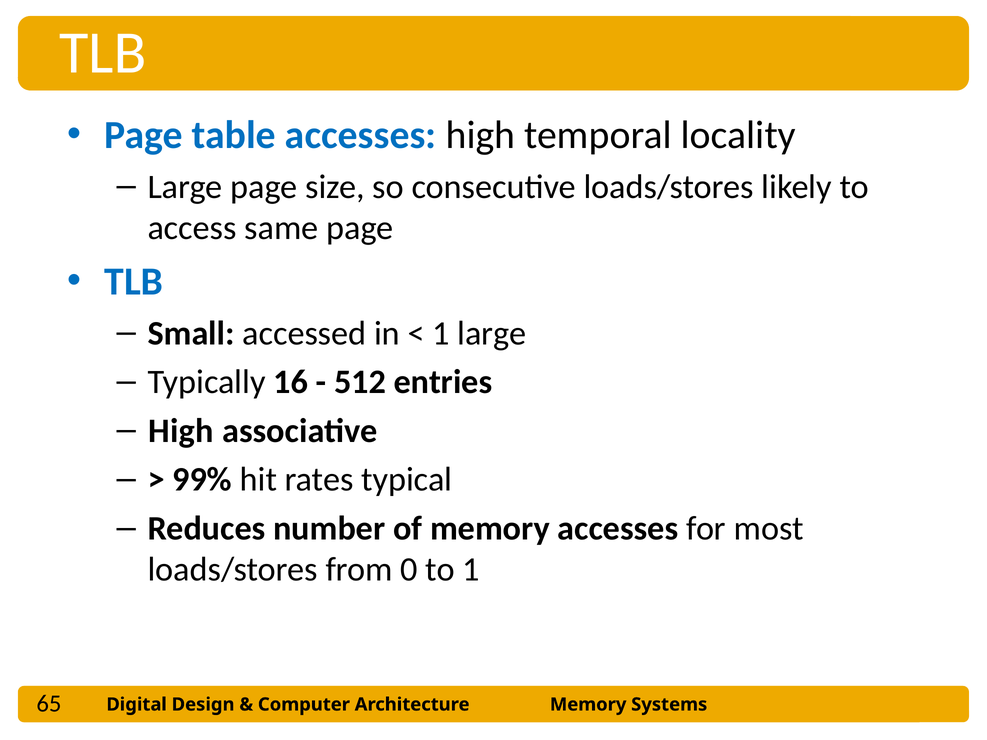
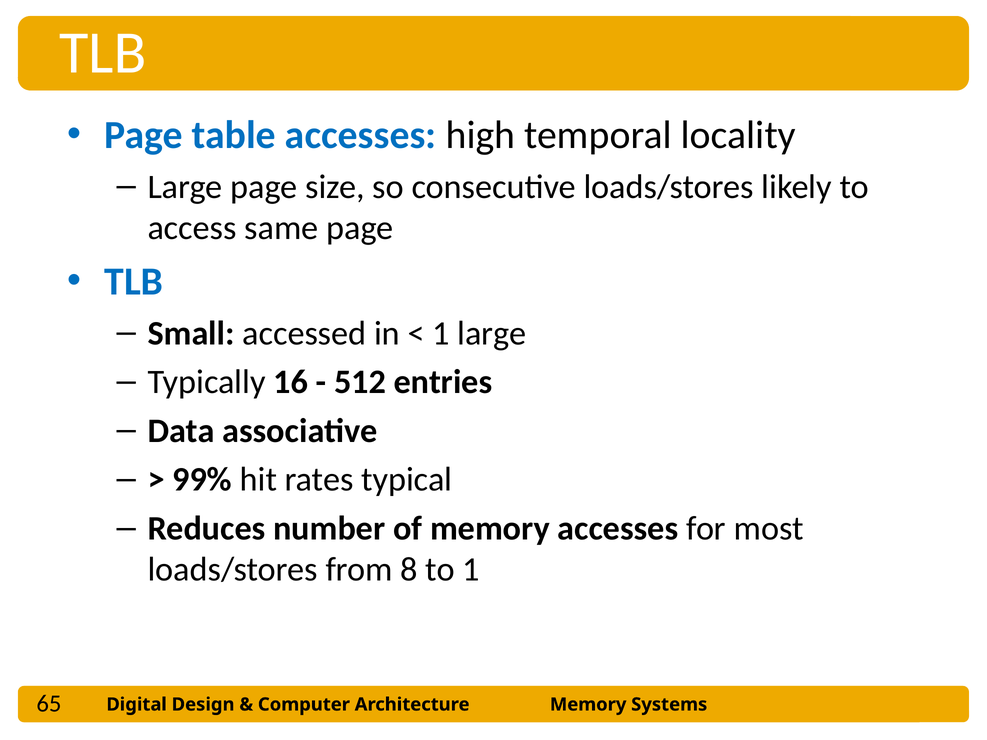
High: High -> Data (181, 431)
0: 0 -> 8 (409, 570)
